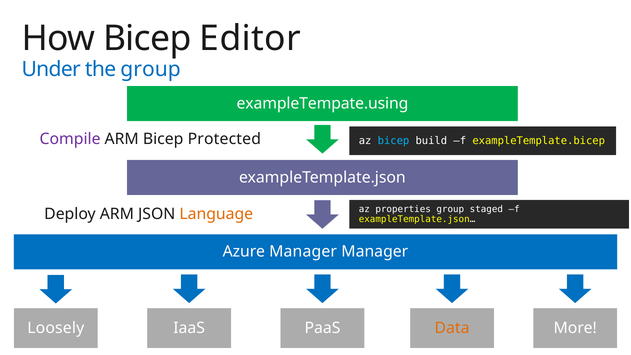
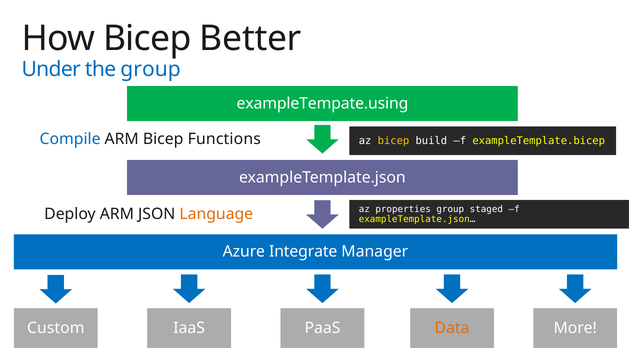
Editor: Editor -> Better (250, 39)
Compile colour: purple -> blue (70, 139)
Protected: Protected -> Functions (224, 139)
bicep colour: light blue -> yellow (393, 141)
Azure Manager: Manager -> Integrate (303, 252)
Loosely: Loosely -> Custom (56, 328)
